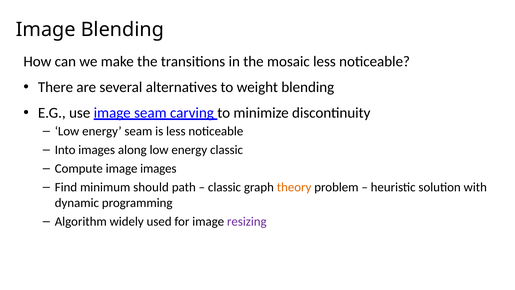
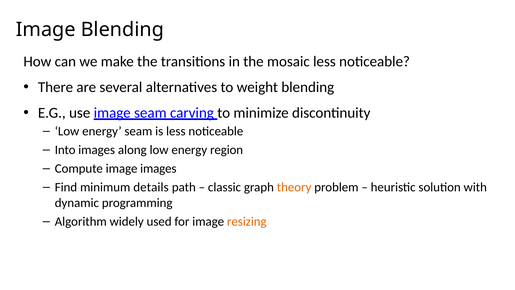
energy classic: classic -> region (227, 150)
should: should -> details (151, 187)
resizing colour: purple -> orange (247, 221)
